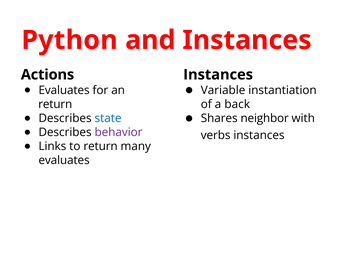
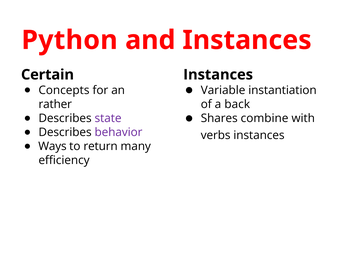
Actions: Actions -> Certain (47, 75)
Evaluates: Evaluates -> Concepts (64, 90)
return: return -> rather (55, 104)
neighbor: neighbor -> combine (265, 118)
state colour: blue -> purple (108, 118)
Links: Links -> Ways (52, 146)
evaluates: evaluates -> efficiency (64, 160)
